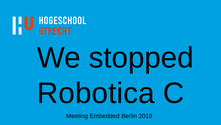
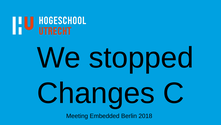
Robotica: Robotica -> Changes (96, 93)
